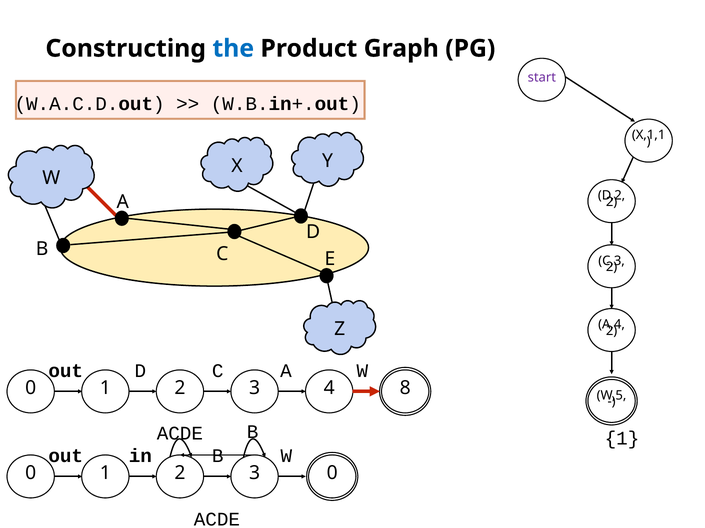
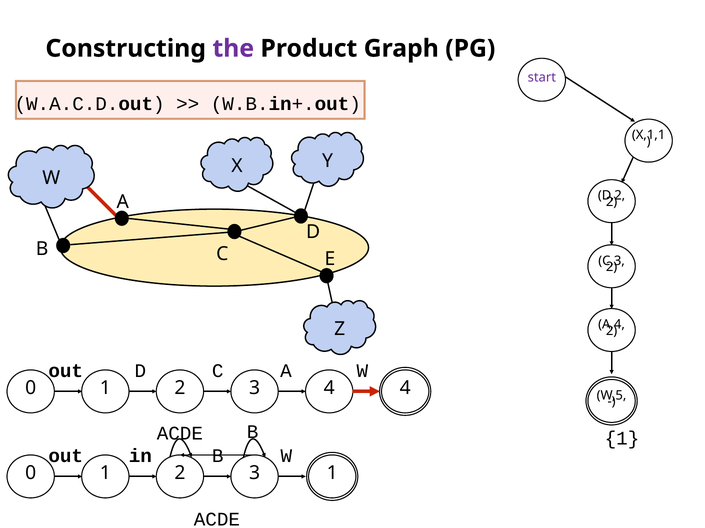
the colour: blue -> purple (233, 49)
4 8: 8 -> 4 (405, 388)
3 0: 0 -> 1 (332, 474)
